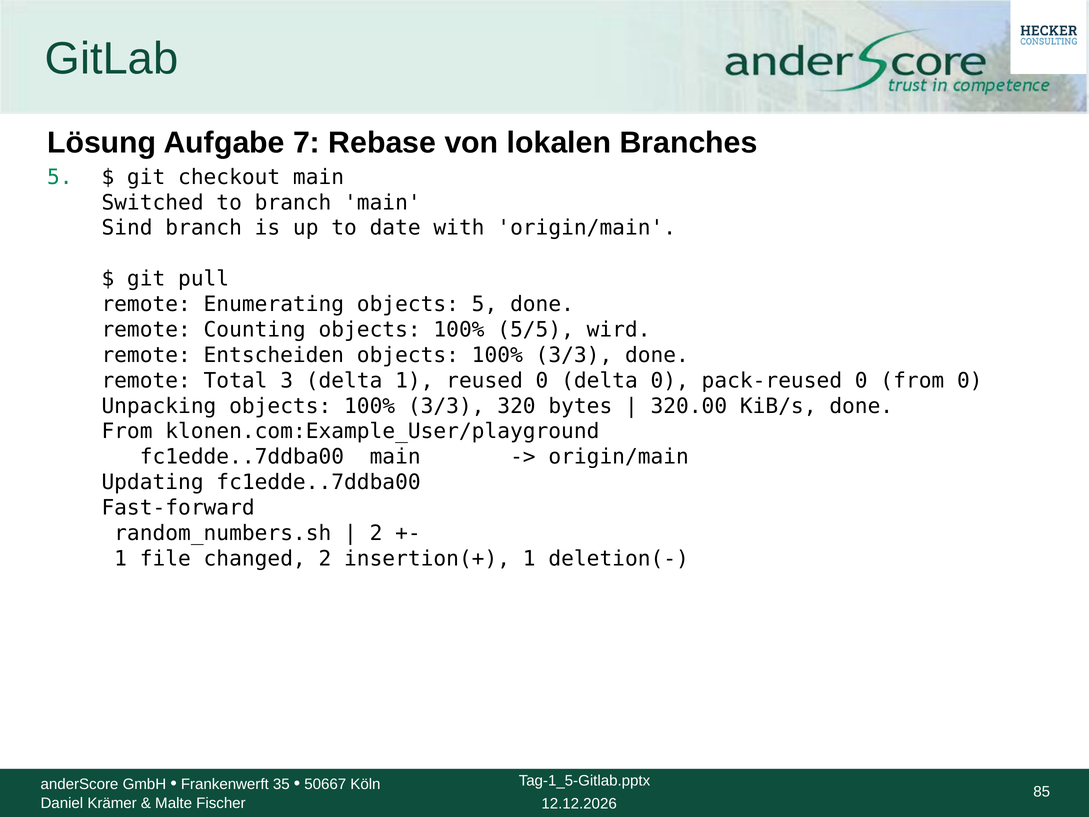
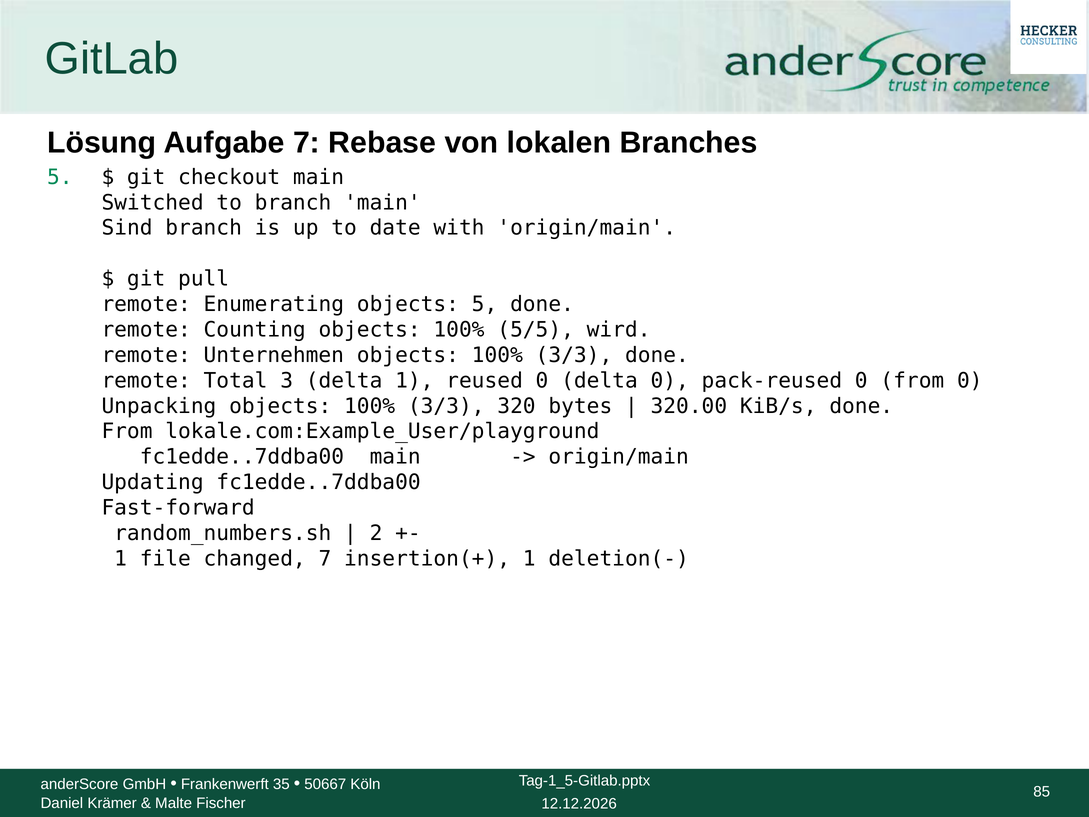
Entscheiden: Entscheiden -> Unternehmen (274, 355)
klonen.com:Example_User/playground: klonen.com:Example_User/playground -> lokale.com:Example_User/playground (382, 431)
changed 2: 2 -> 7 (325, 558)
